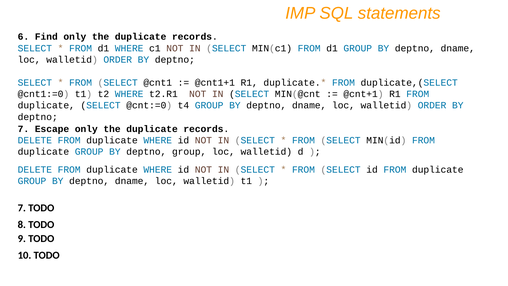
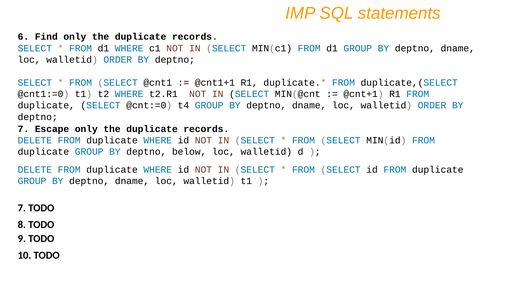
deptno group: group -> below (189, 152)
